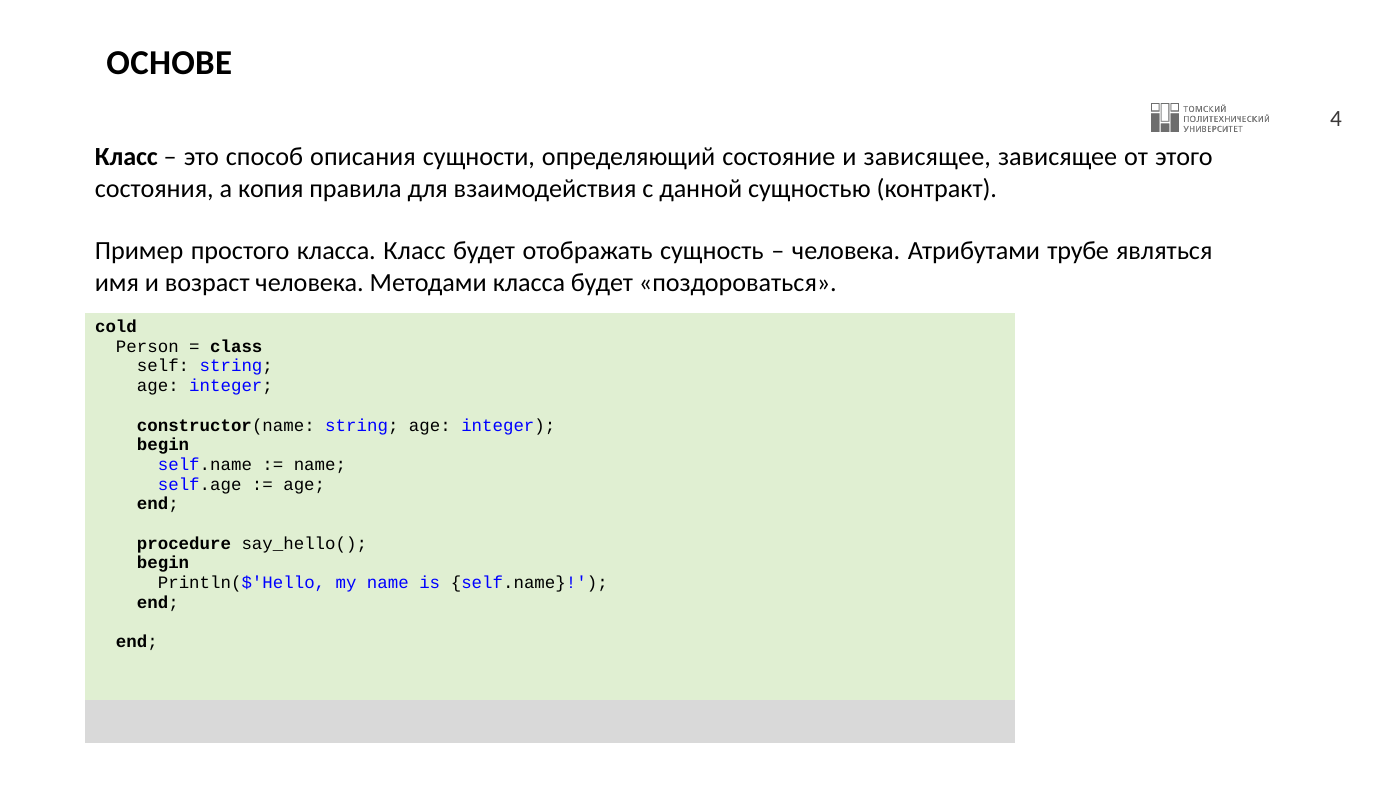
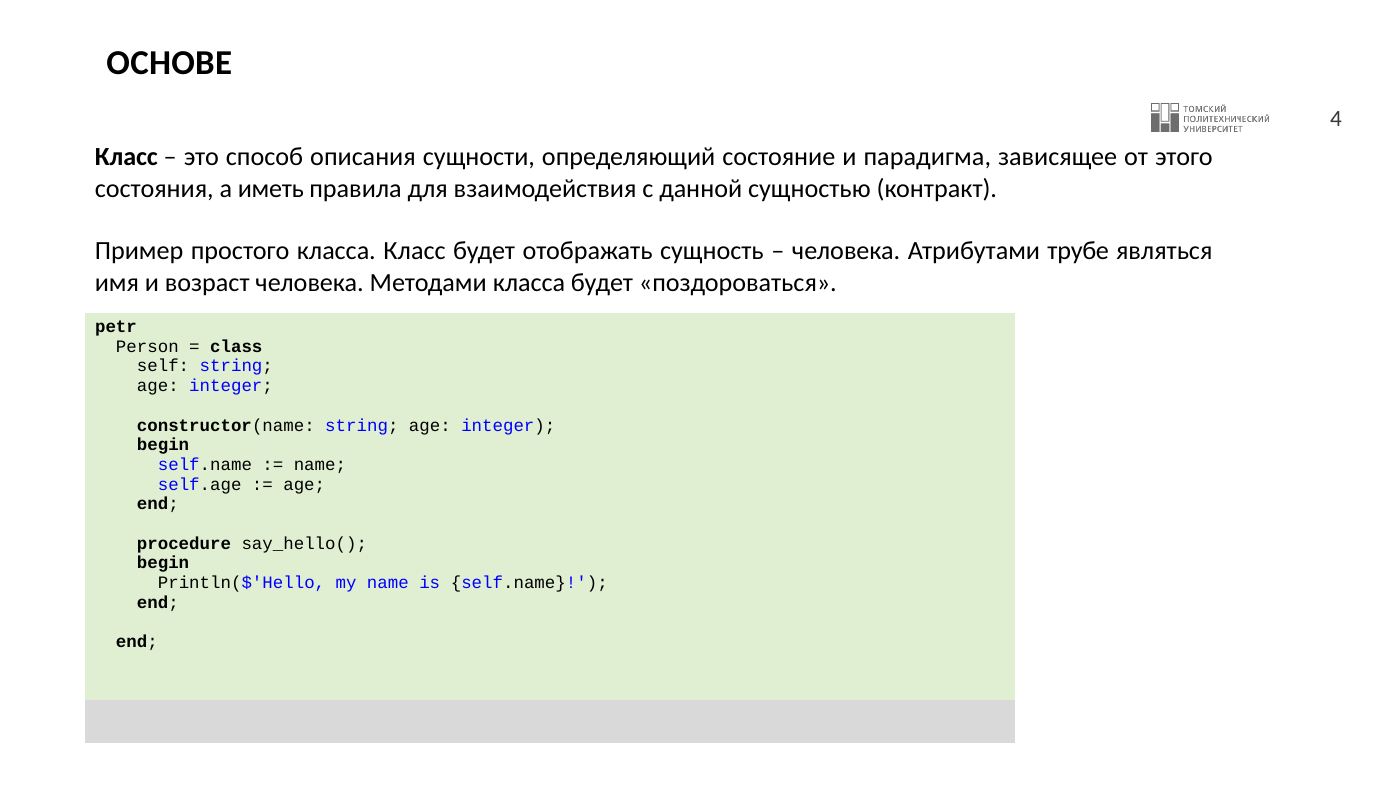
и зависящее: зависящее -> парадигма (927, 157)
копия: копия -> иметь (271, 188)
cold: cold -> petr (116, 327)
